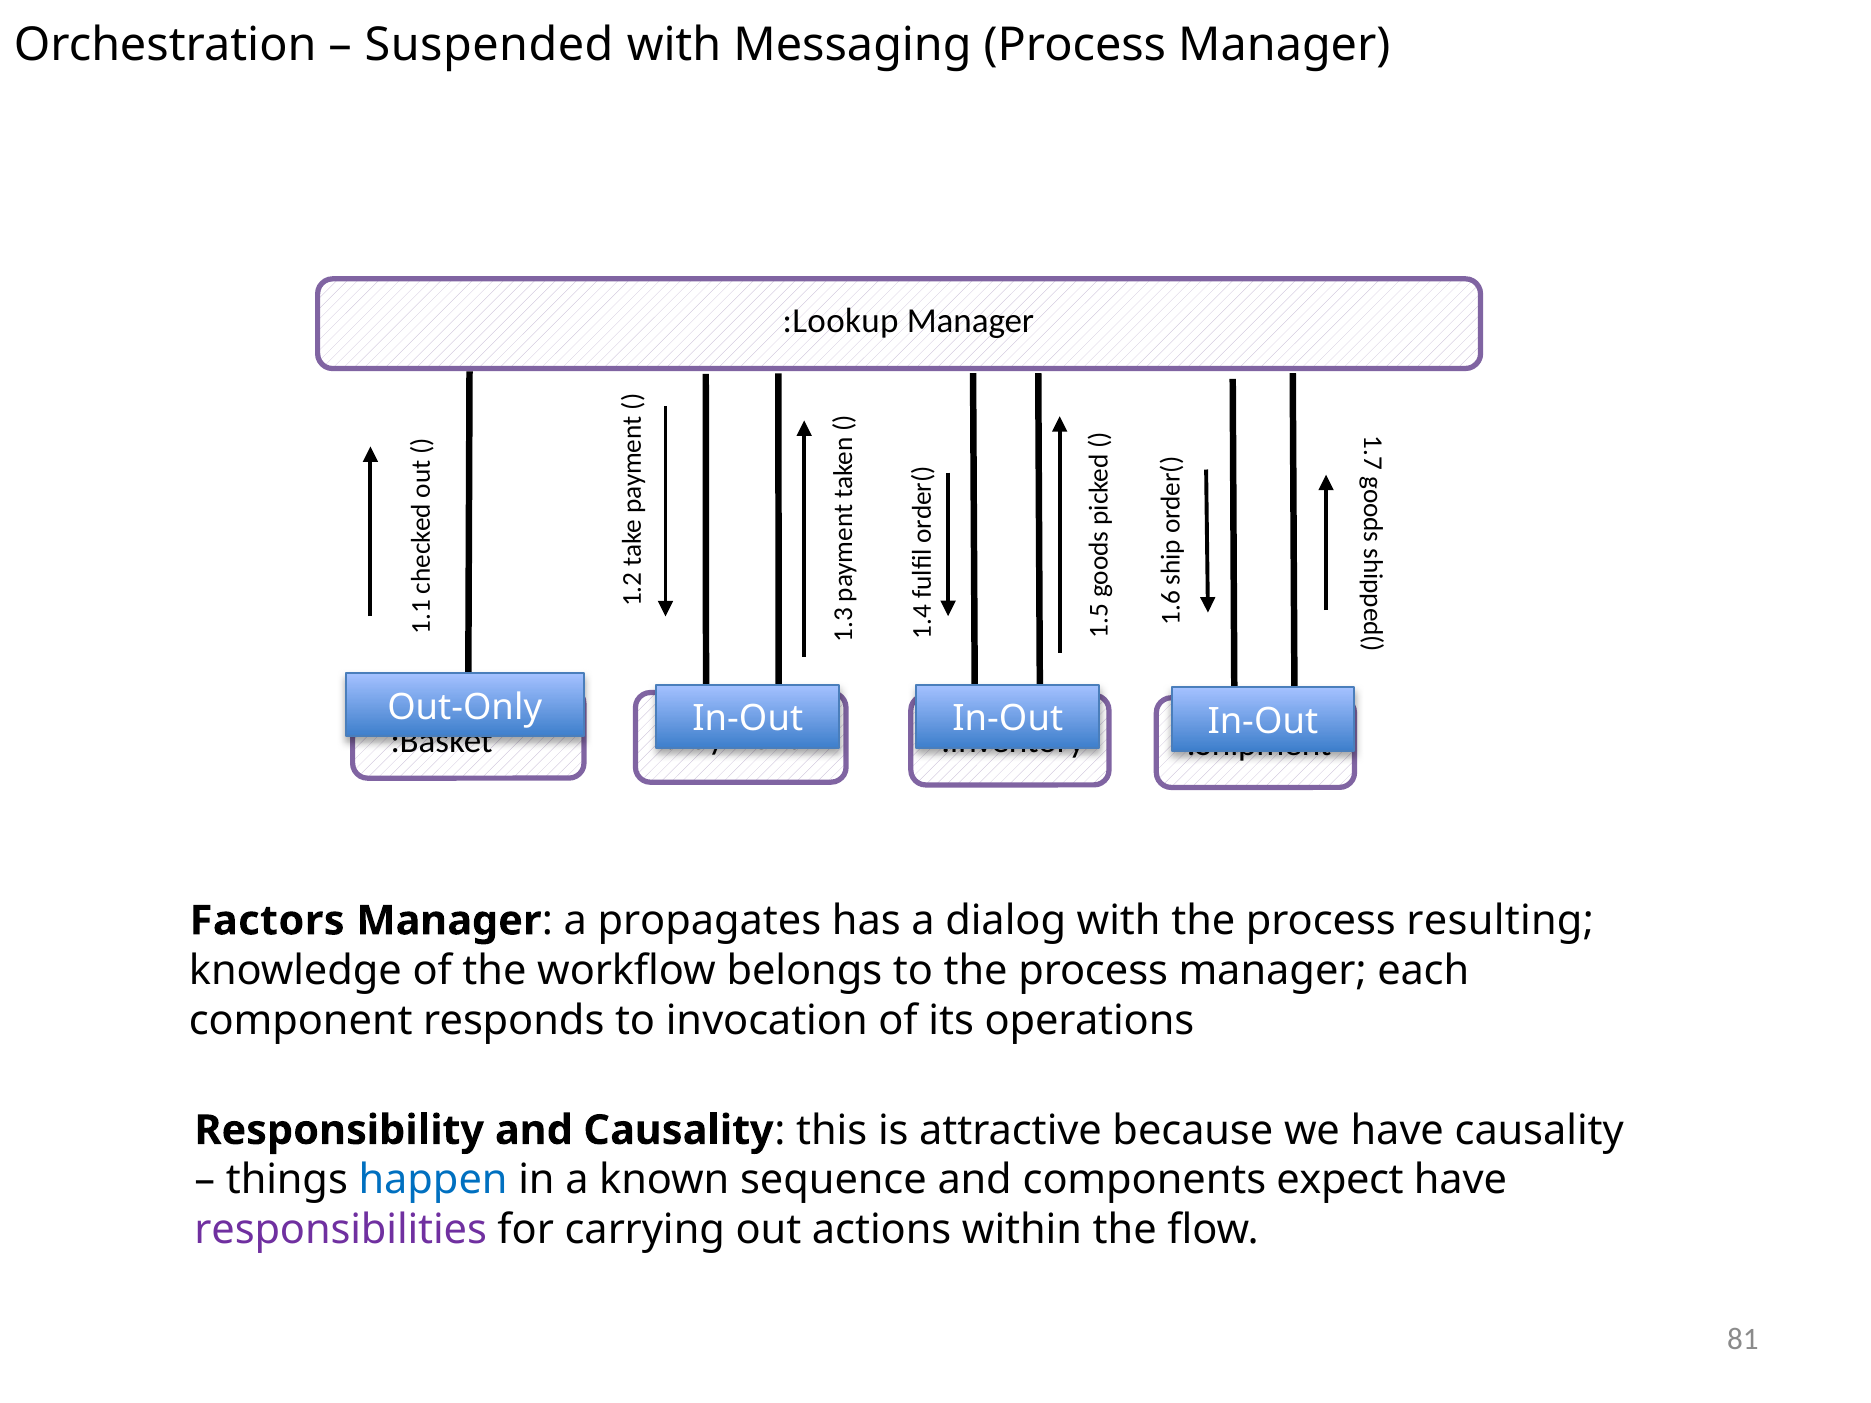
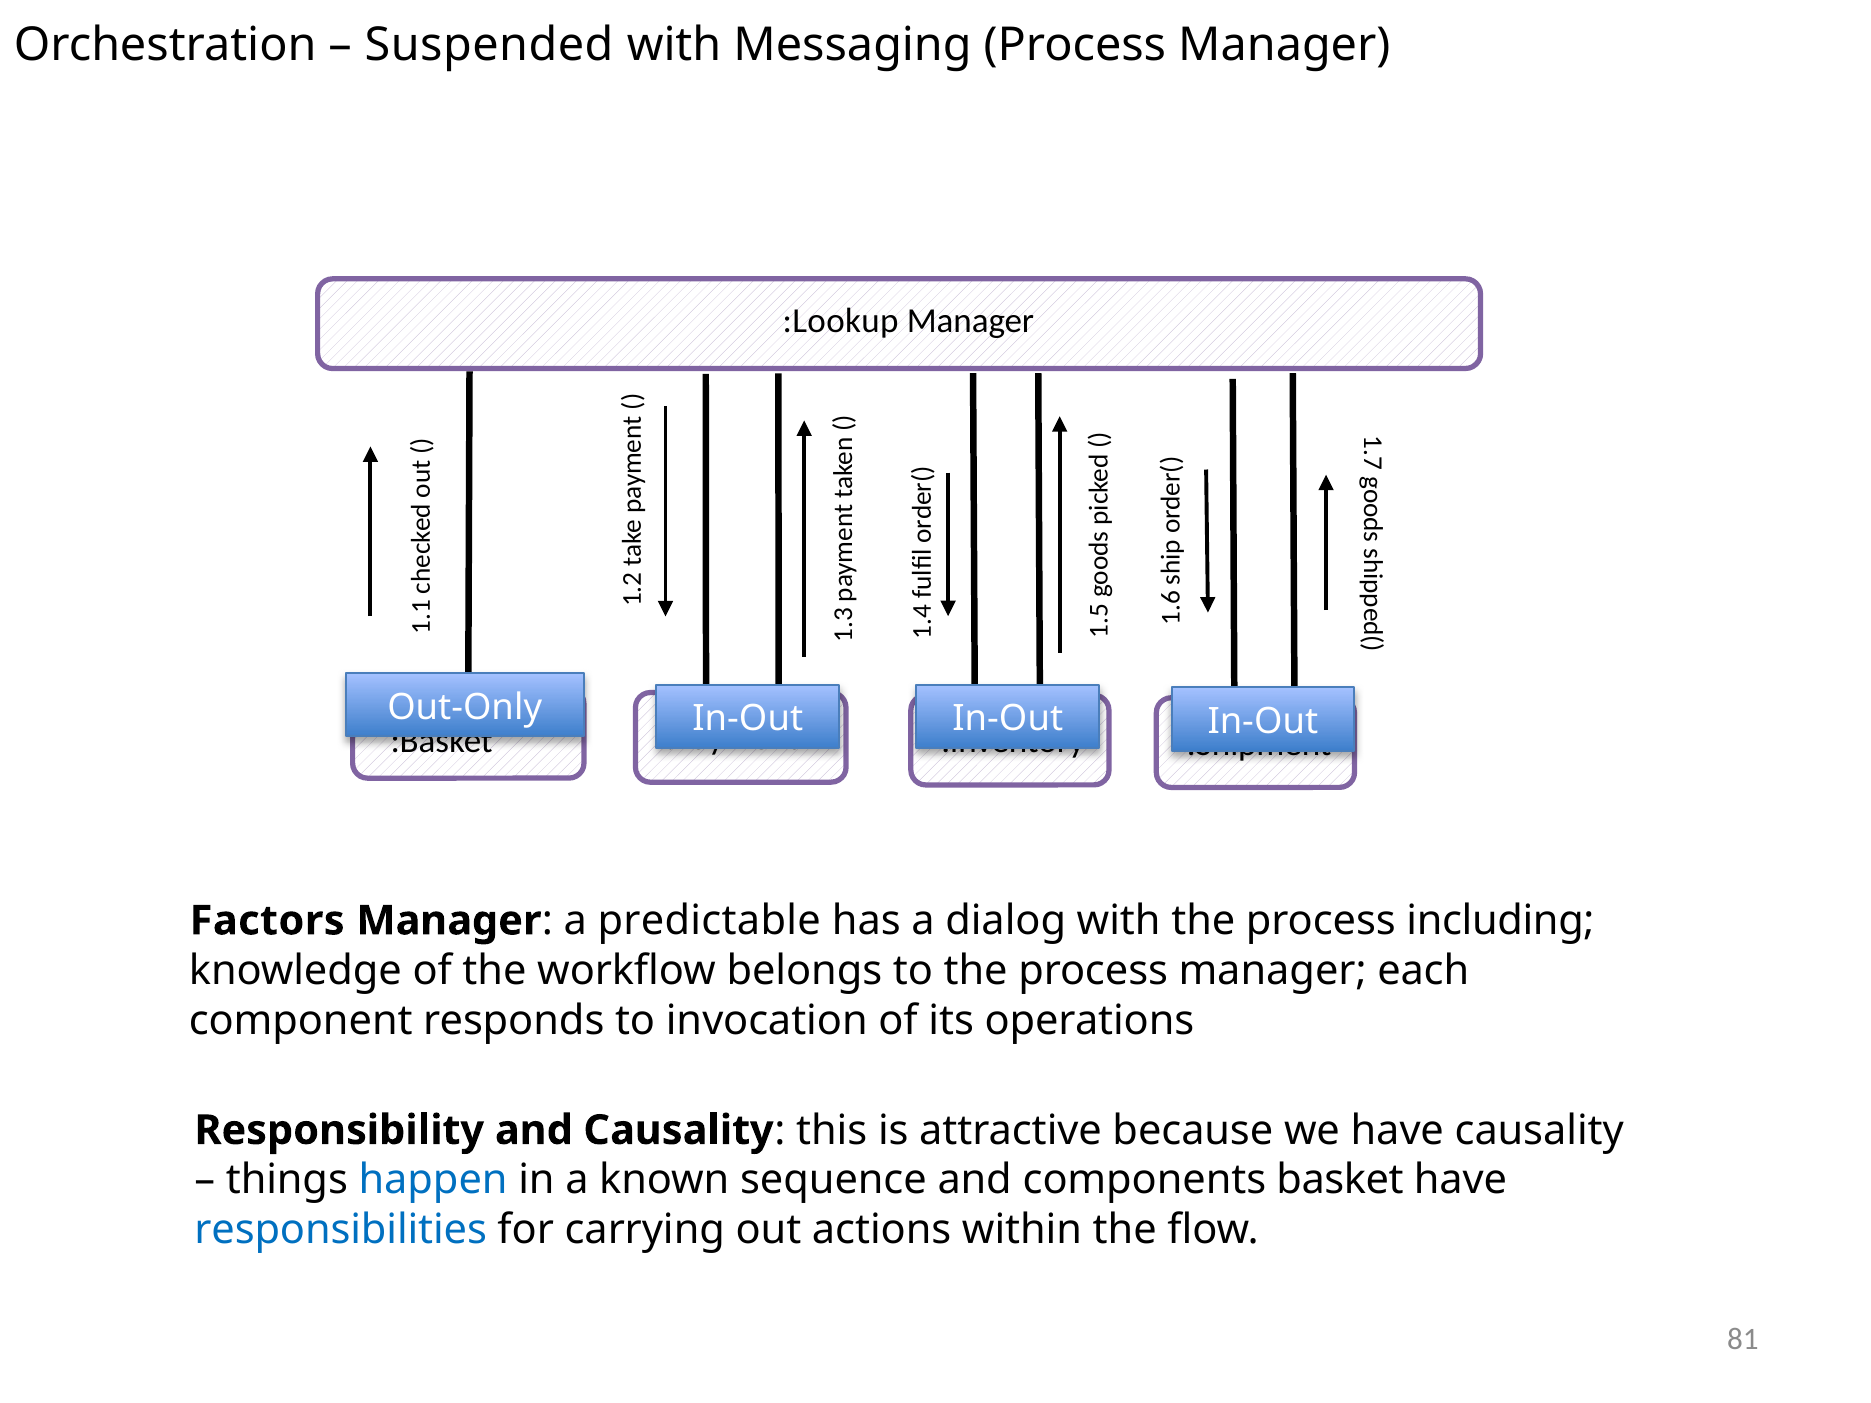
propagates: propagates -> predictable (709, 921)
resulting: resulting -> including (1501, 921)
expect: expect -> basket (1340, 1180)
responsibilities colour: purple -> blue (341, 1230)
